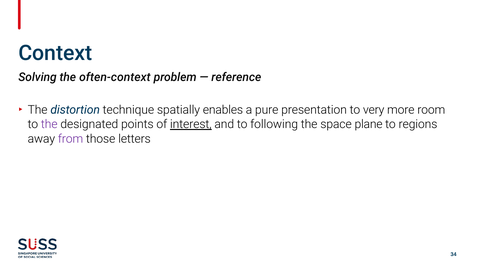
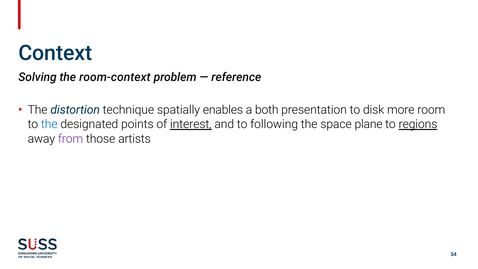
often-context: often-context -> room-context (115, 77)
pure: pure -> both (267, 110)
very: very -> disk (374, 110)
the colour: purple -> blue (49, 124)
regions underline: none -> present (418, 124)
letters: letters -> artists (134, 139)
